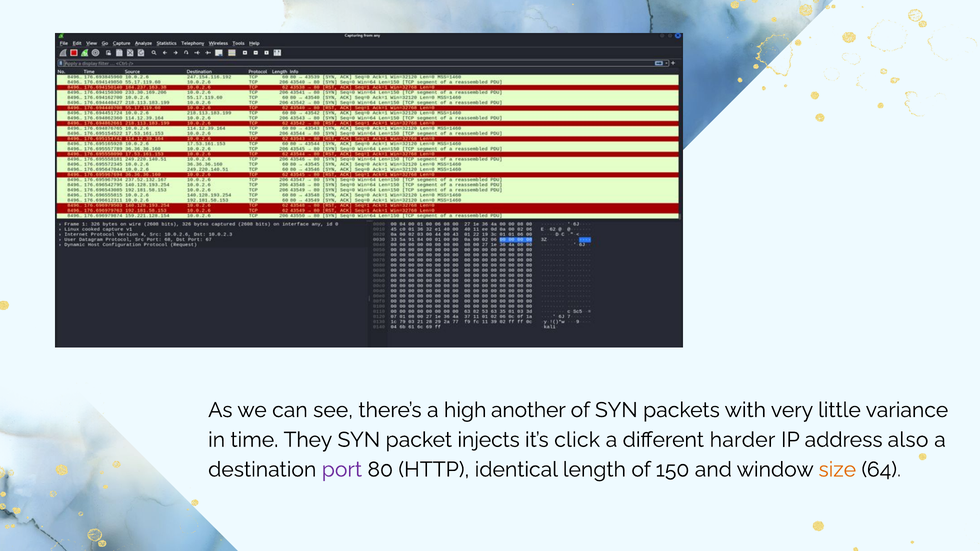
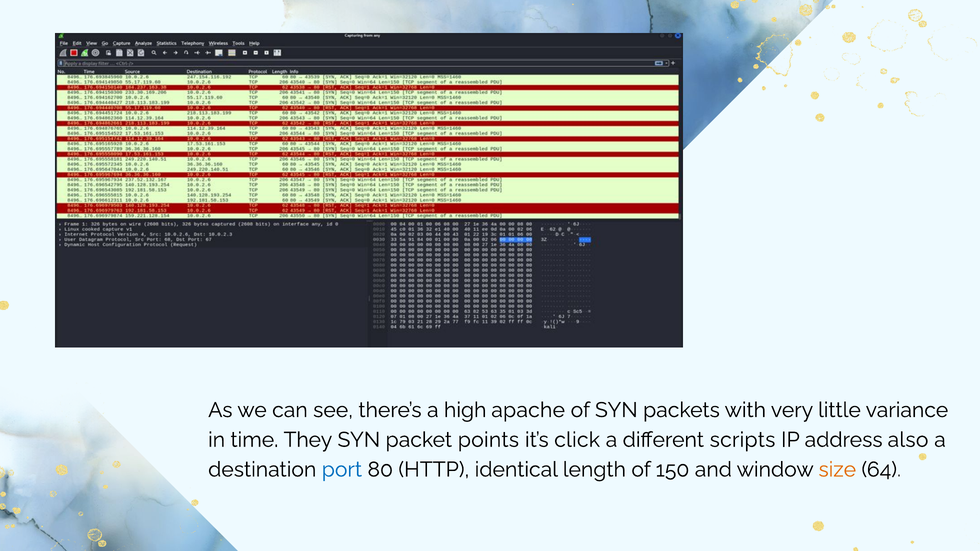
another: another -> apache (528, 410)
injects: injects -> points (488, 440)
harder: harder -> scripts (742, 440)
port colour: purple -> blue (342, 470)
